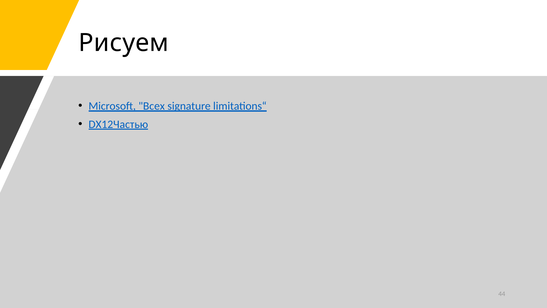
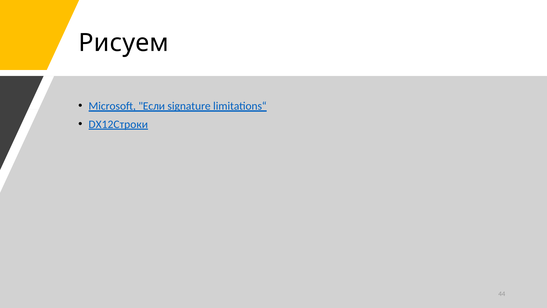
Всех: Всех -> Если (152, 106)
DX12Частью: DX12Частью -> DX12Строки (118, 124)
